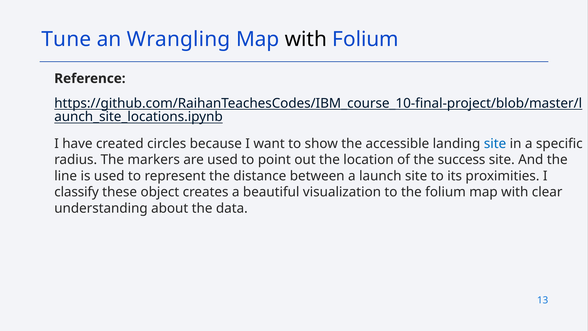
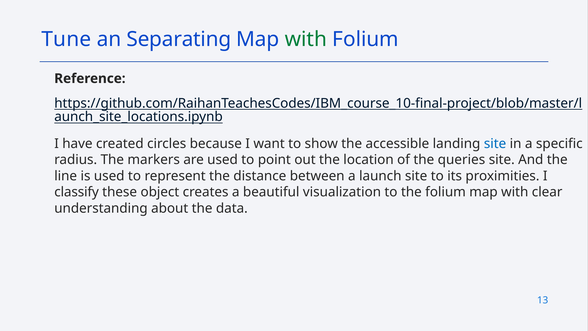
Wrangling: Wrangling -> Separating (179, 39)
with colour: black -> green (306, 39)
success: success -> queries (461, 160)
